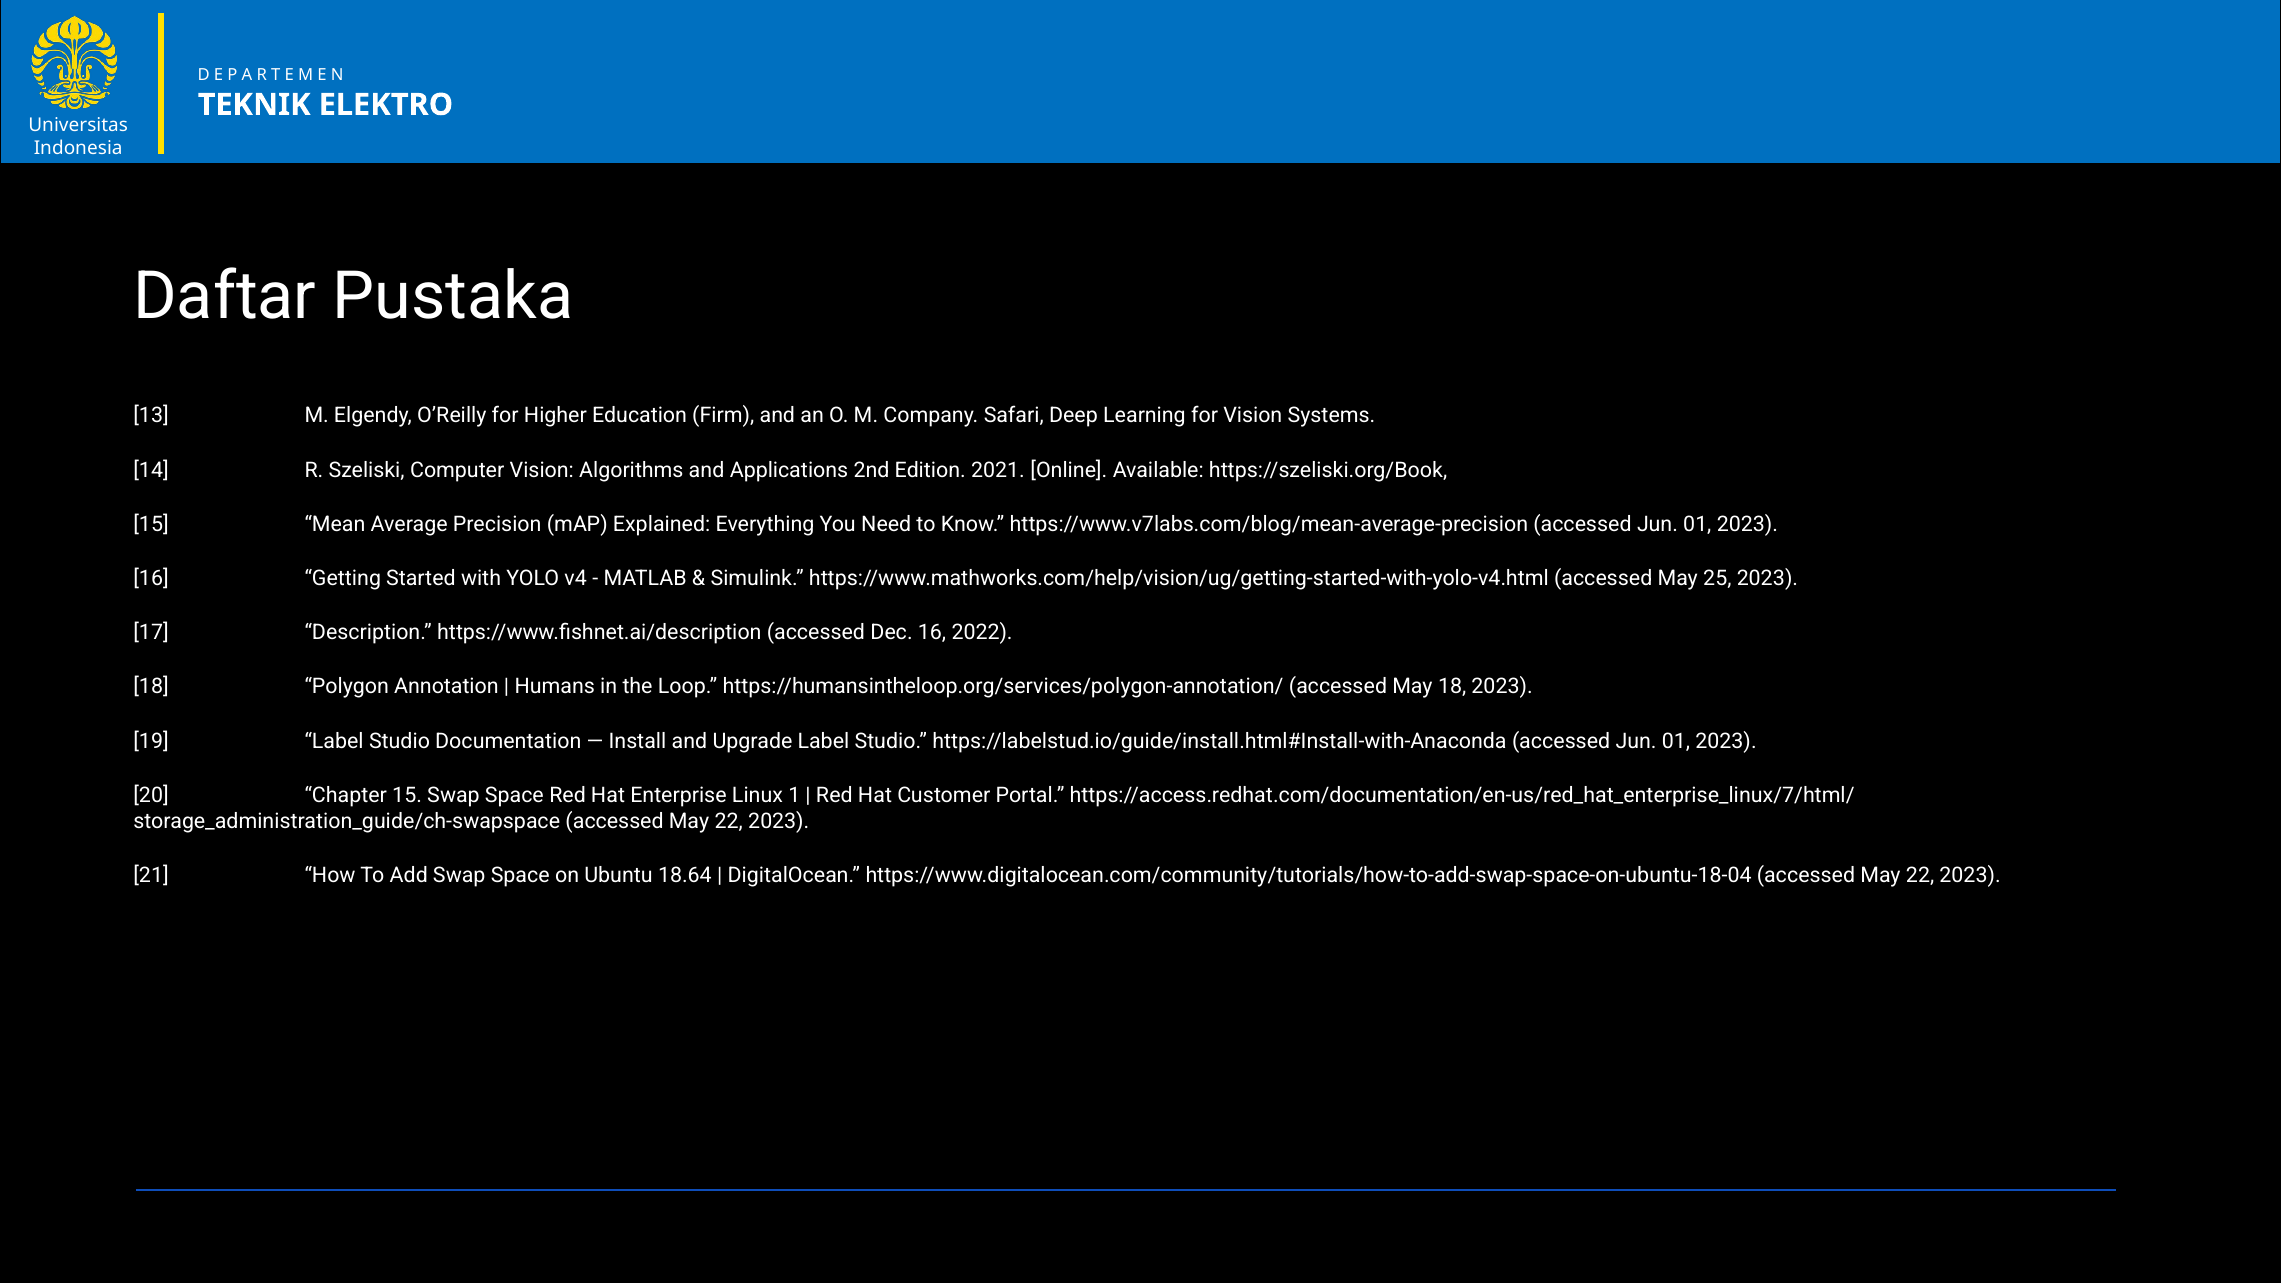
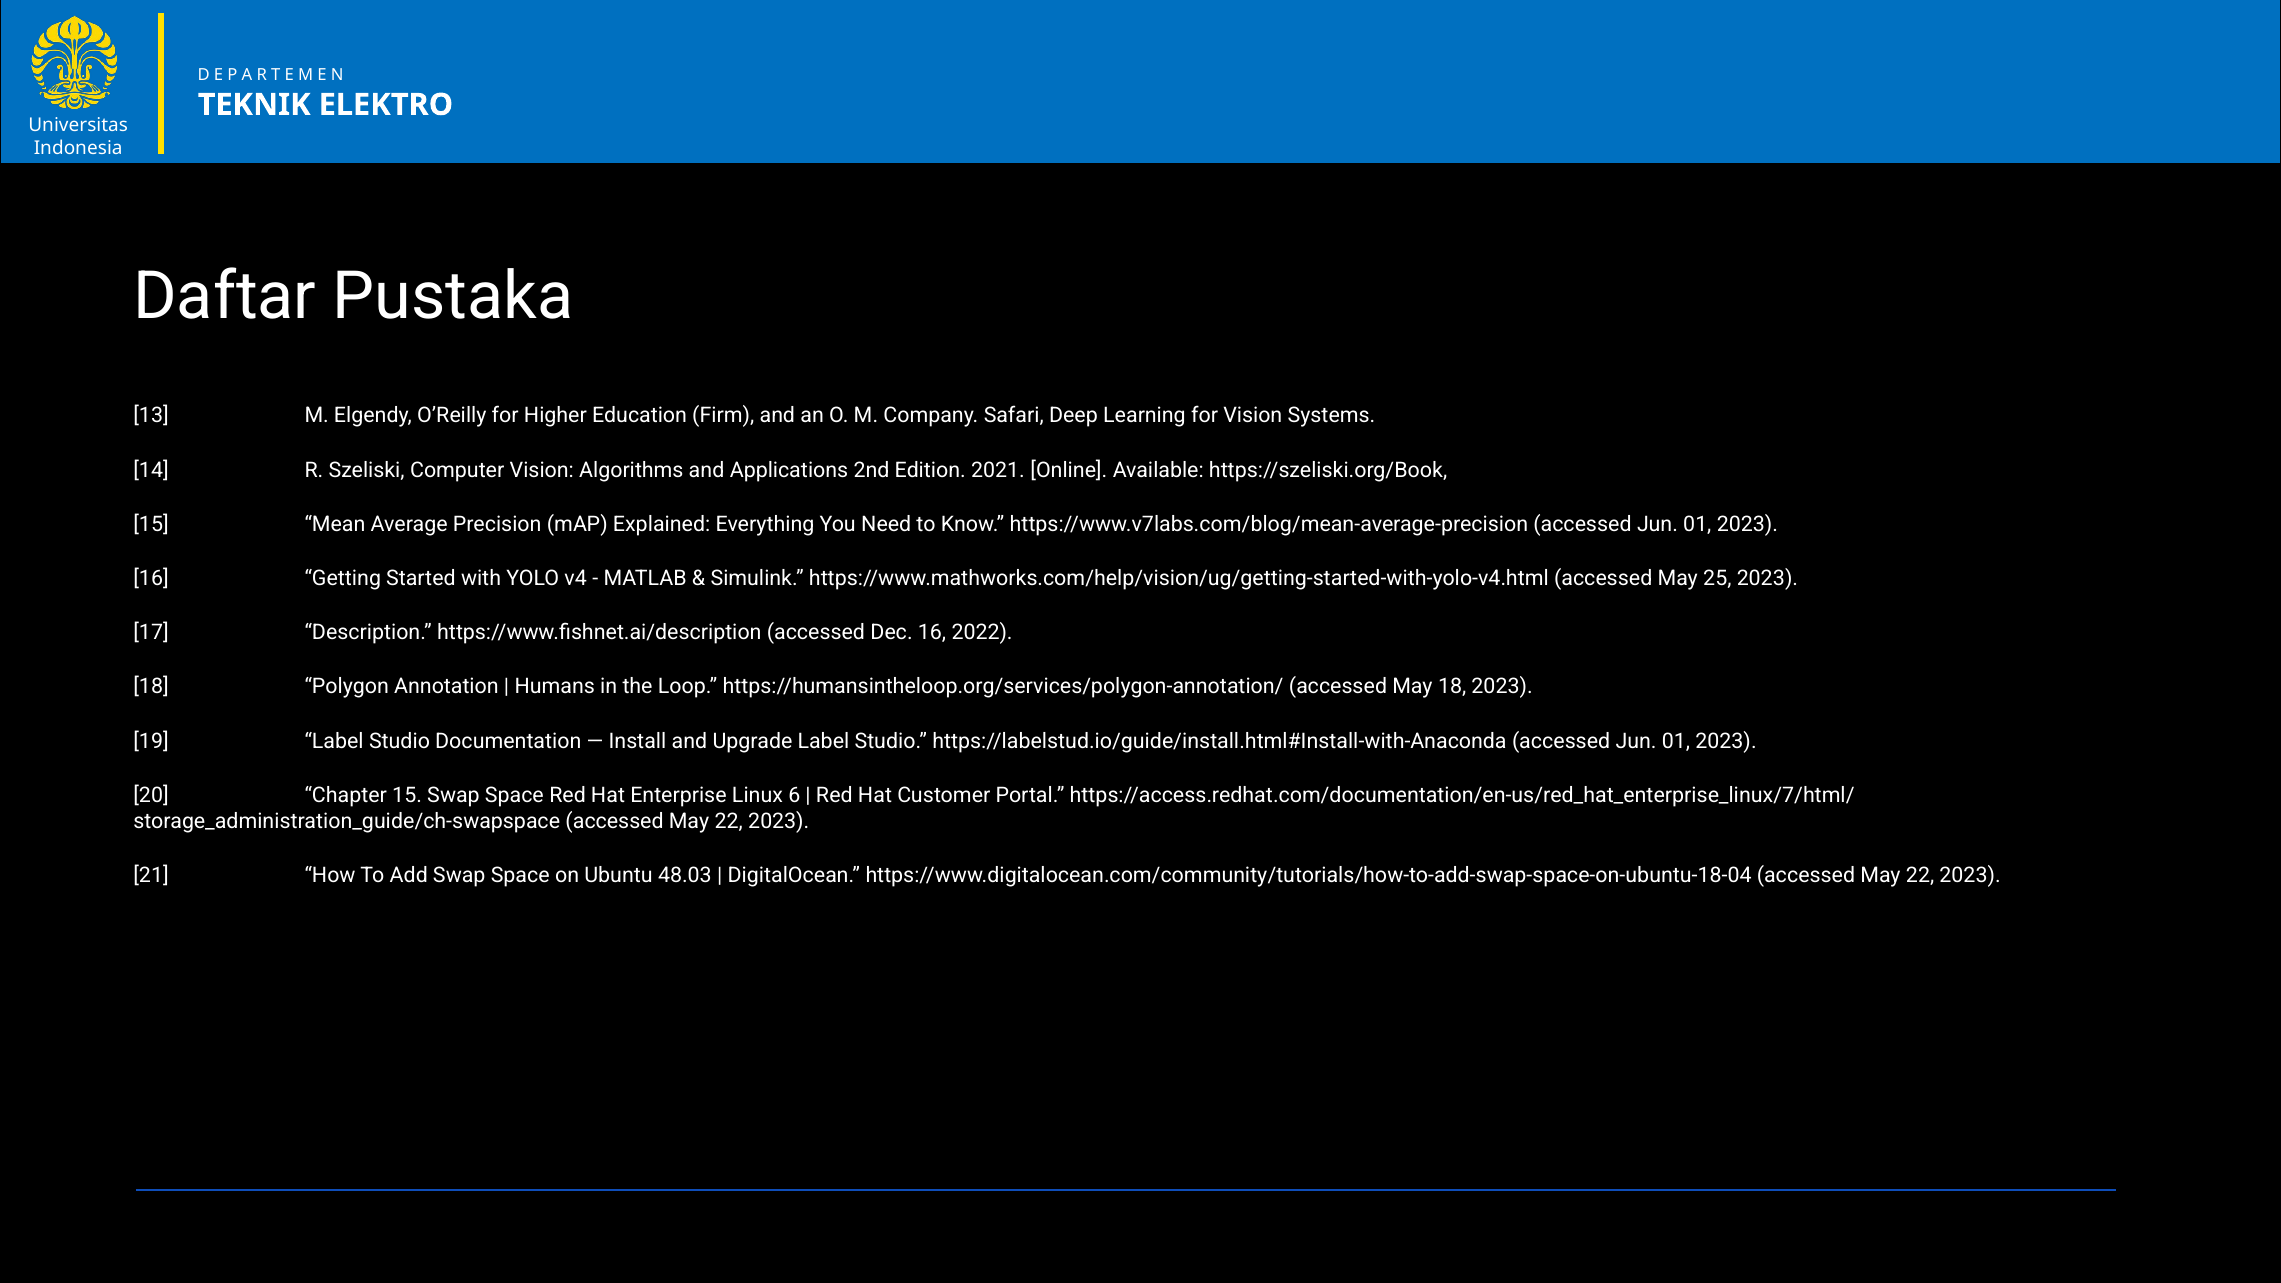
1: 1 -> 6 (794, 795)
18.64: 18.64 -> 48.03 (685, 875)
